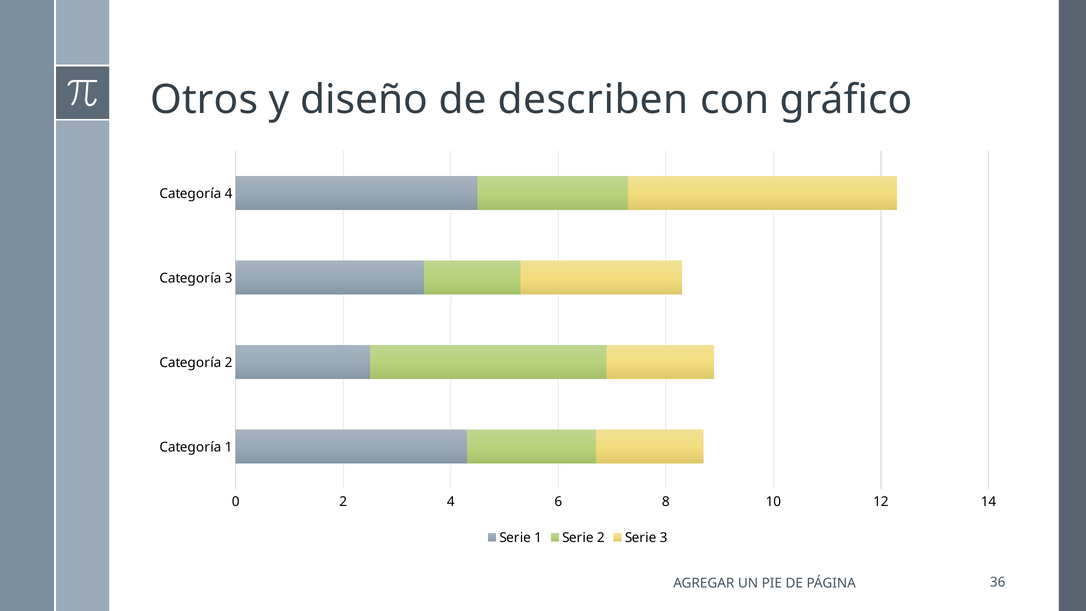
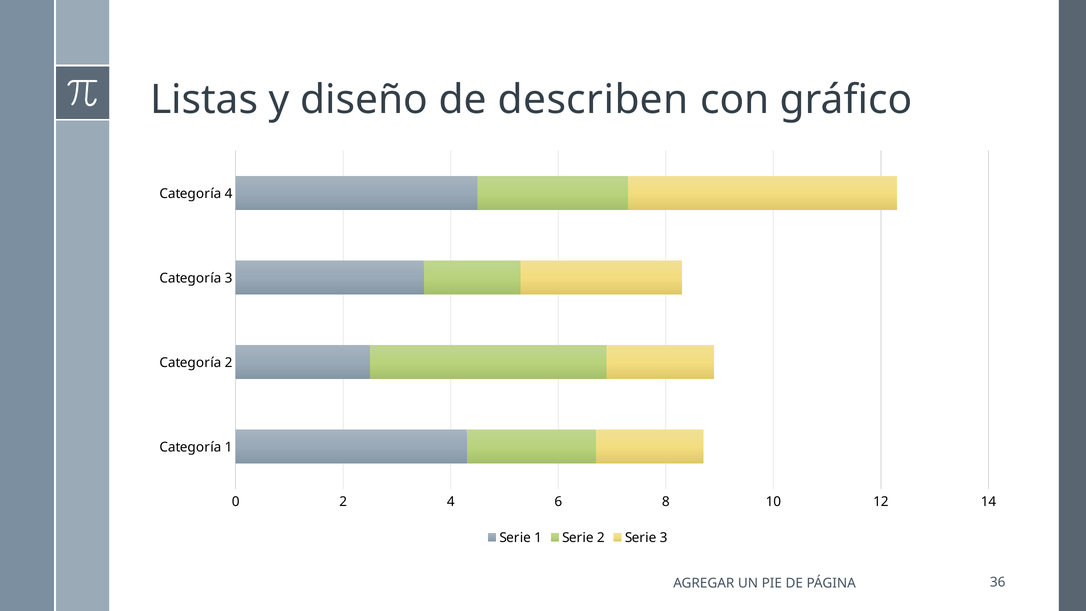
Otros: Otros -> Listas (204, 100)
